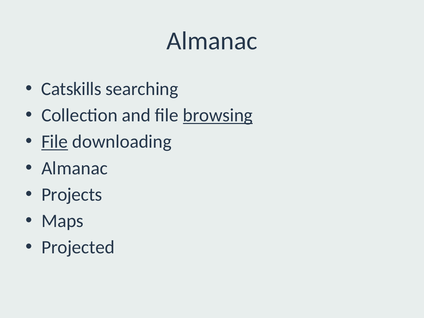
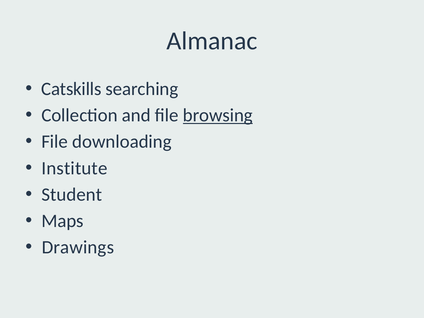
File underline: present -> none (55, 142)
Almanac: Almanac -> Institute (75, 168)
Projects: Projects -> Student (72, 195)
Projected: Projected -> Drawings (78, 247)
